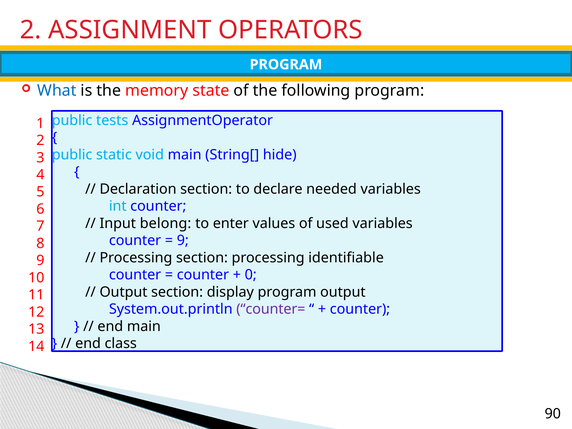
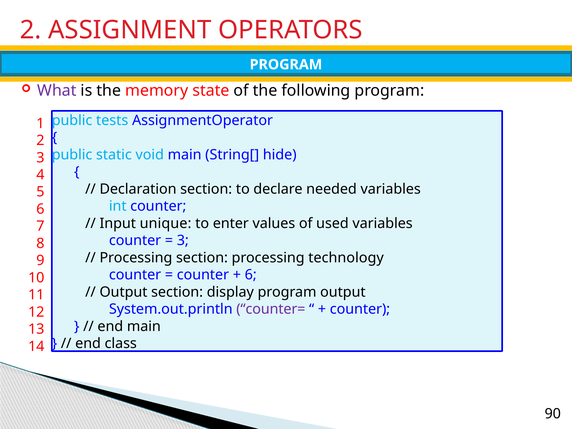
What colour: blue -> purple (57, 91)
belong: belong -> unique (166, 223)
9: 9 -> 3 (183, 241)
identifiable: identifiable -> technology (346, 258)
0: 0 -> 6 (251, 275)
